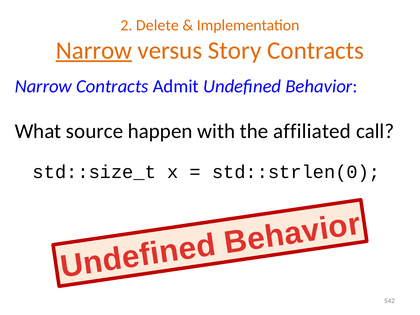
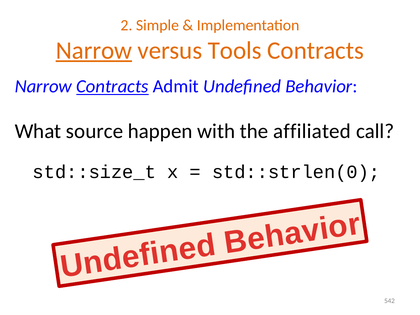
Delete: Delete -> Simple (157, 25)
Story: Story -> Tools (235, 50)
Contracts underline: none -> present (112, 86)
